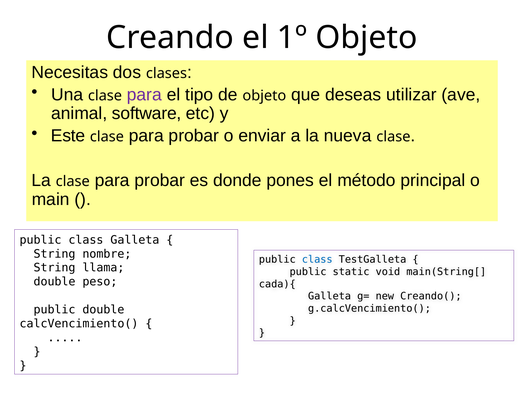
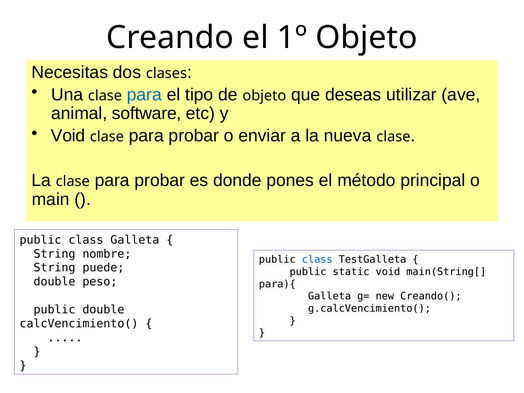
para colour: purple -> blue (144, 95)
Este: Este -> Void (68, 136)
llama: llama -> puede (103, 268)
cada){: cada){ -> para){ (277, 284)
